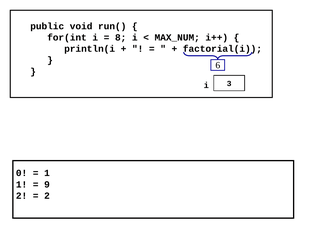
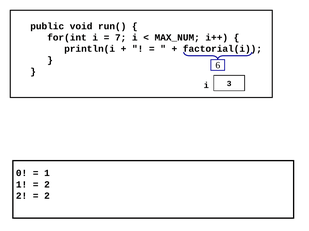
8: 8 -> 7 (121, 38)
9: 9 -> 2 (47, 185)
